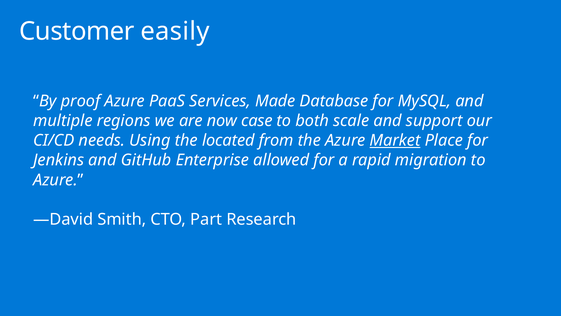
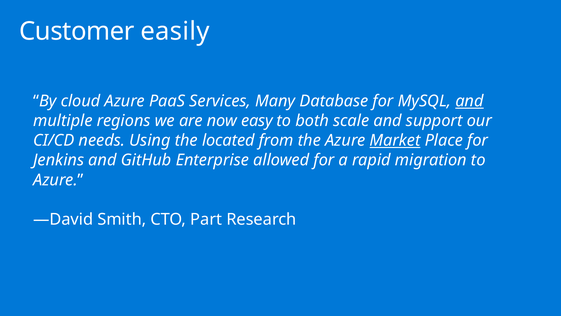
proof: proof -> cloud (81, 101)
Made: Made -> Many (275, 101)
and underline: none -> present (469, 101)
case: case -> easy (257, 121)
